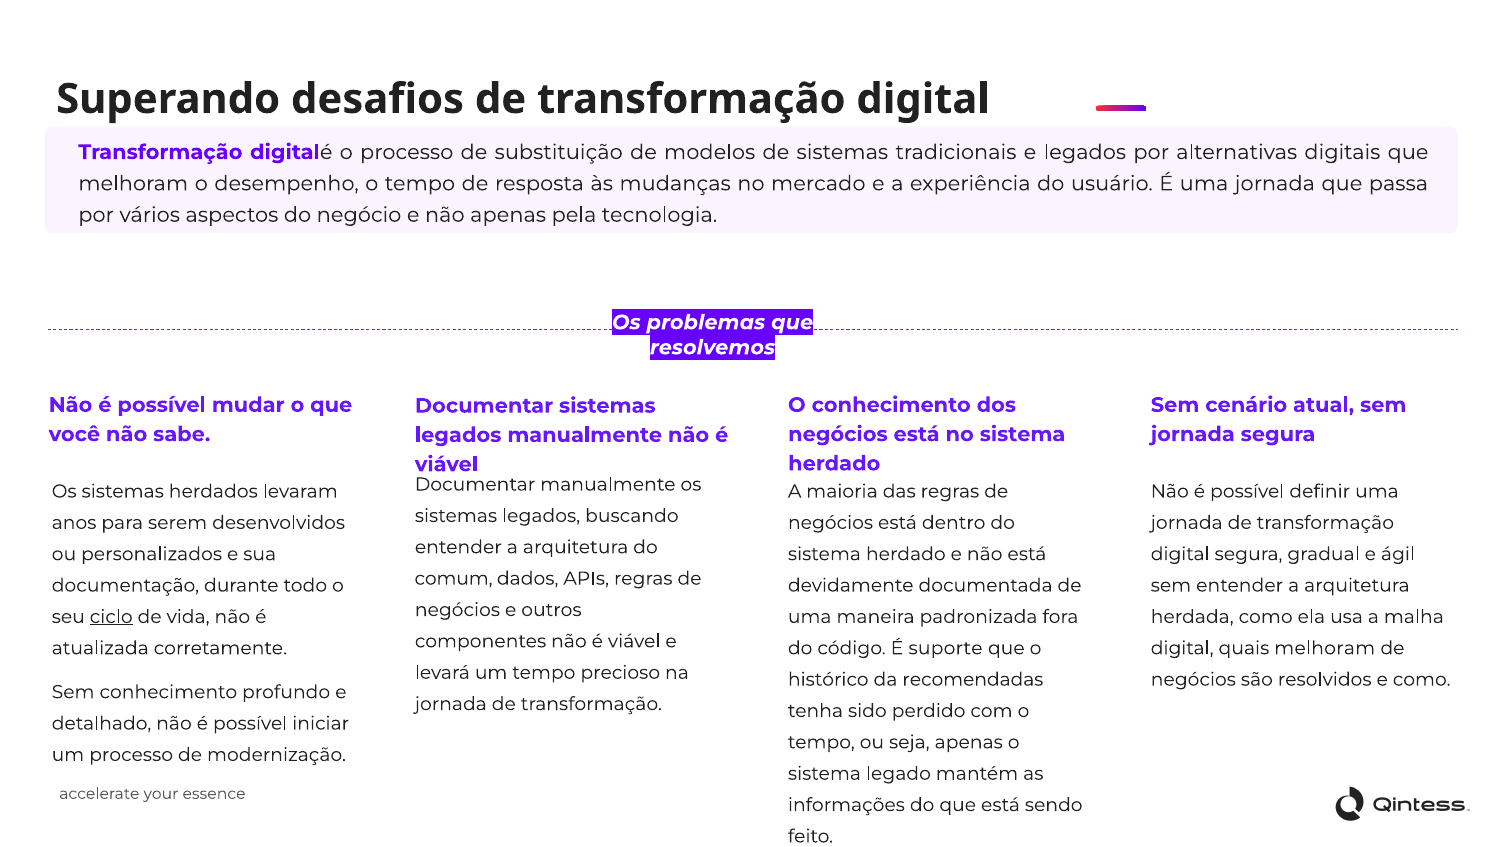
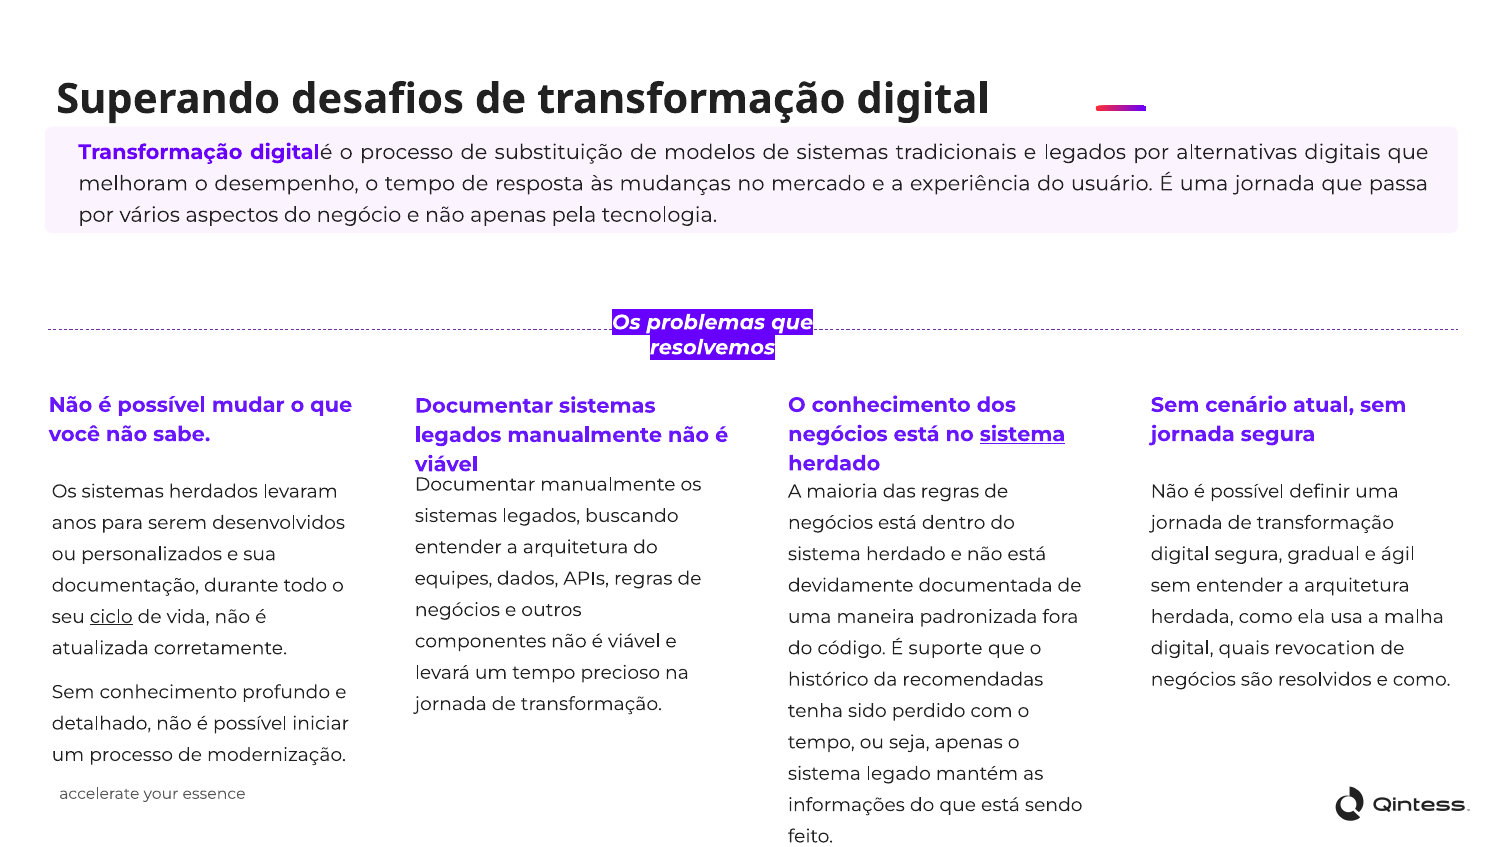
sistema underline: none -> present (1022, 434)
comum: comum -> equipes (453, 579)
quais melhoram: melhoram -> revocation (1325, 648)
